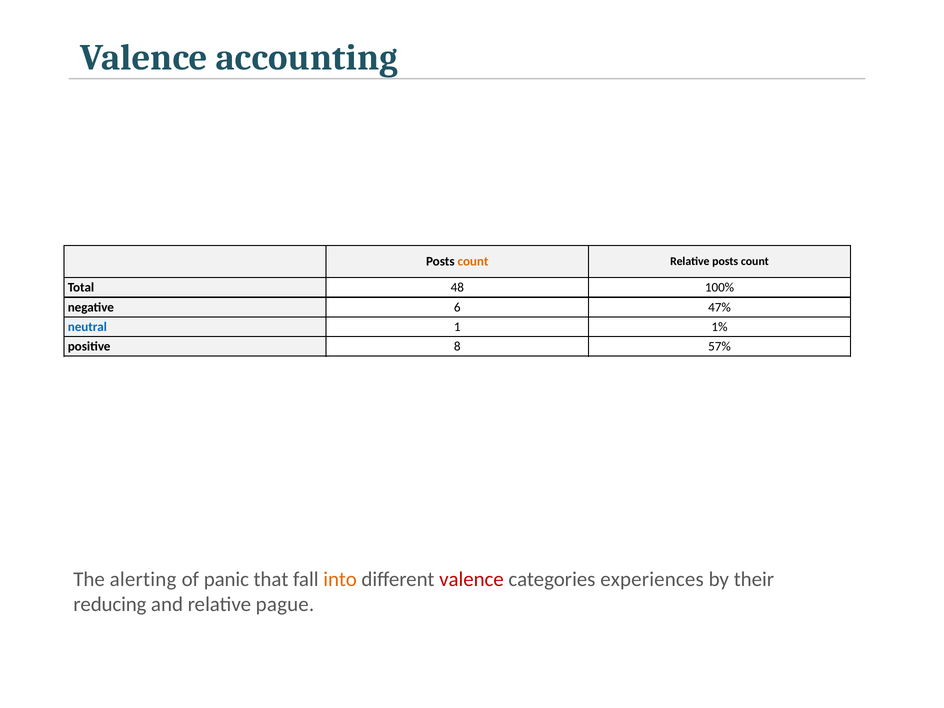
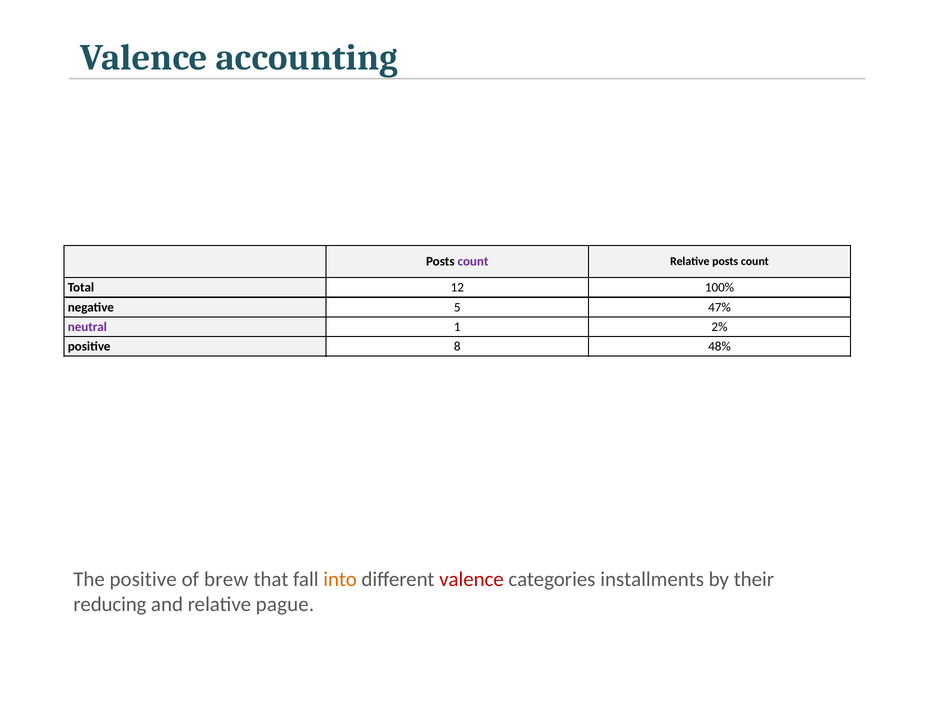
count colour: orange -> purple (473, 262)
48: 48 -> 12 (457, 288)
6: 6 -> 5 (457, 307)
neutral colour: blue -> purple (87, 327)
1%: 1% -> 2% (719, 327)
57%: 57% -> 48% (719, 347)
The alerting: alerting -> positive (143, 579)
panic: panic -> brew (226, 579)
experiences: experiences -> installments (652, 579)
